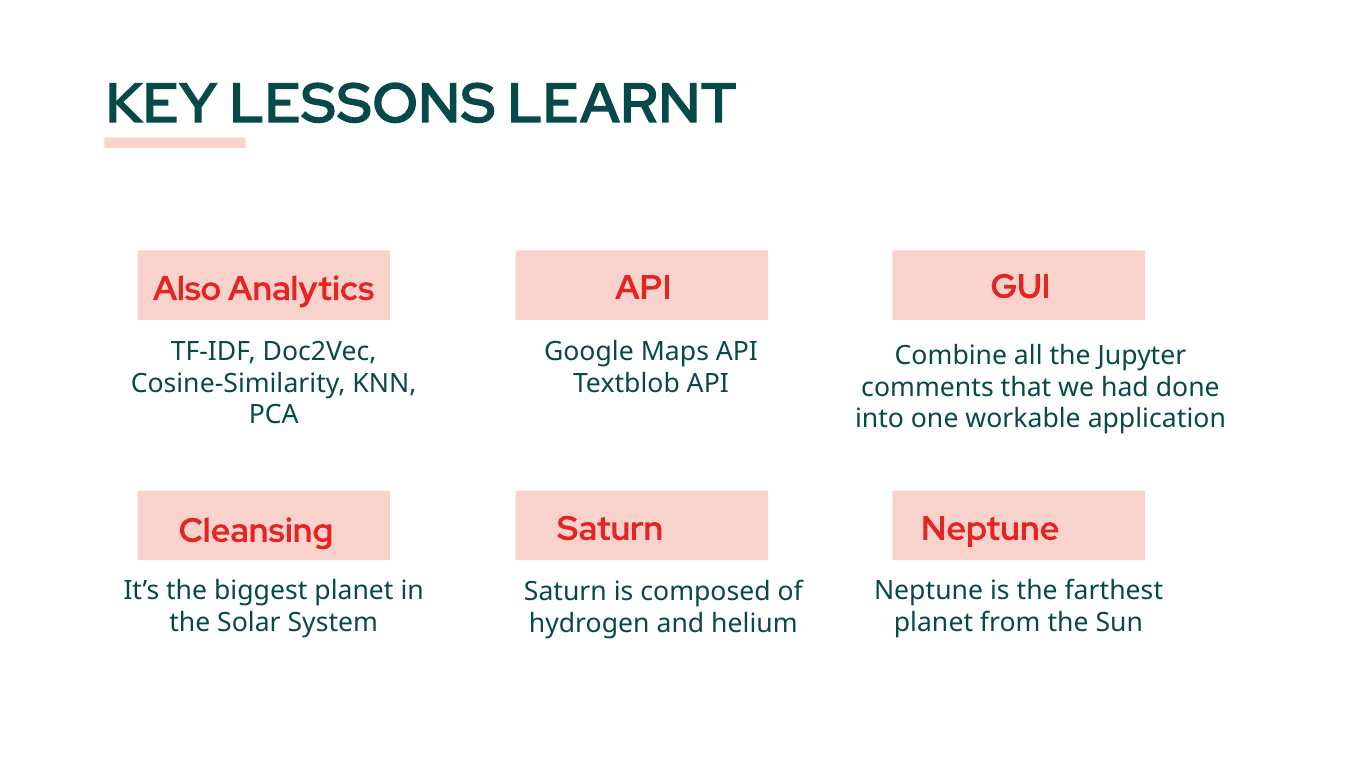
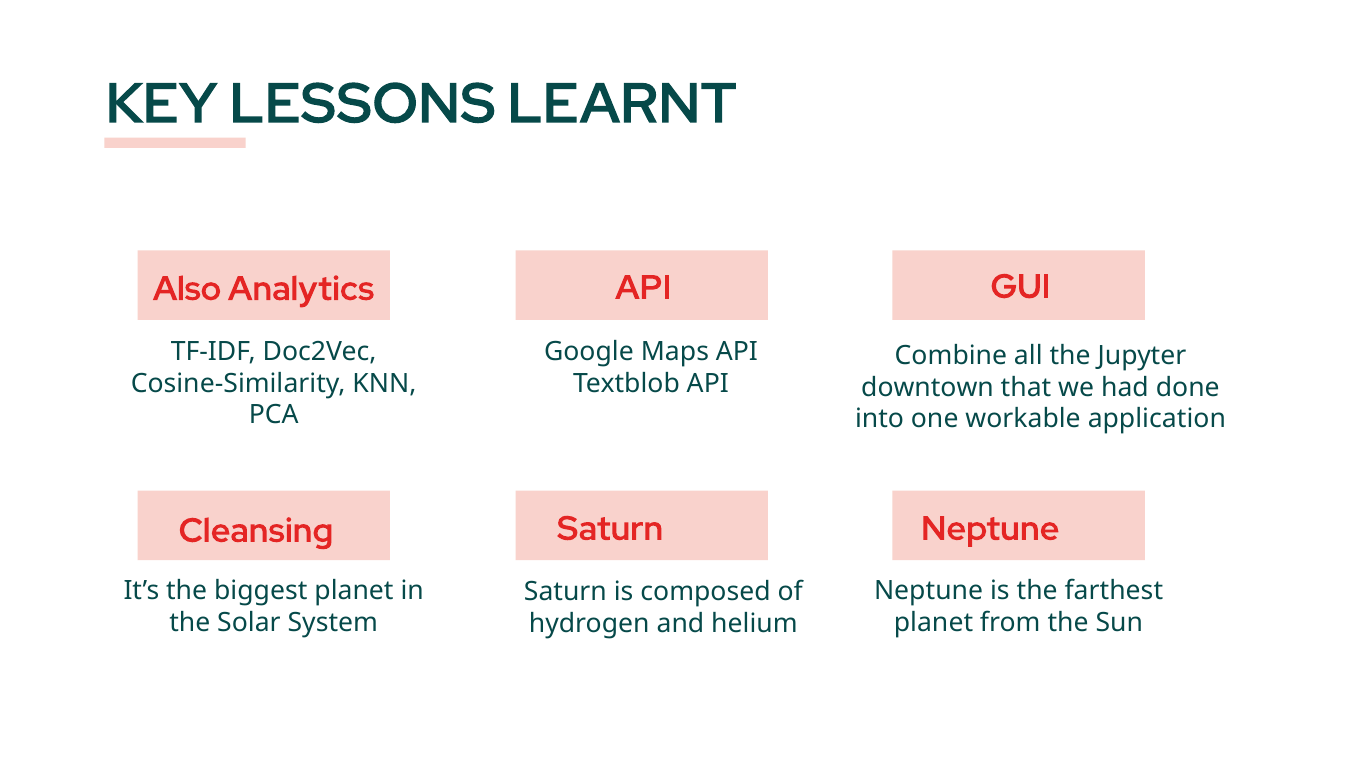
comments: comments -> downtown (928, 388)
